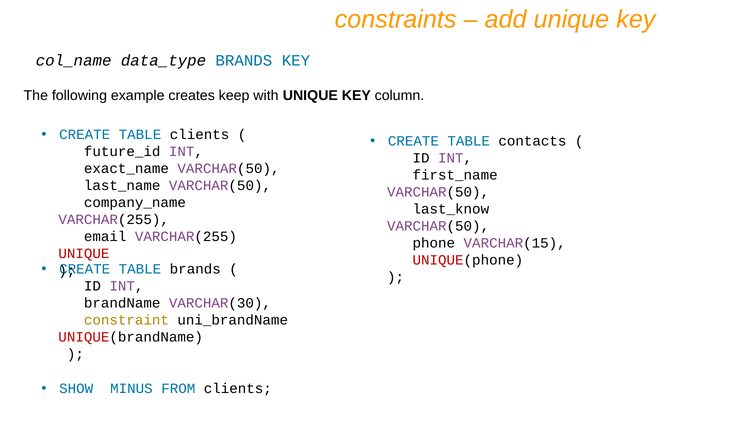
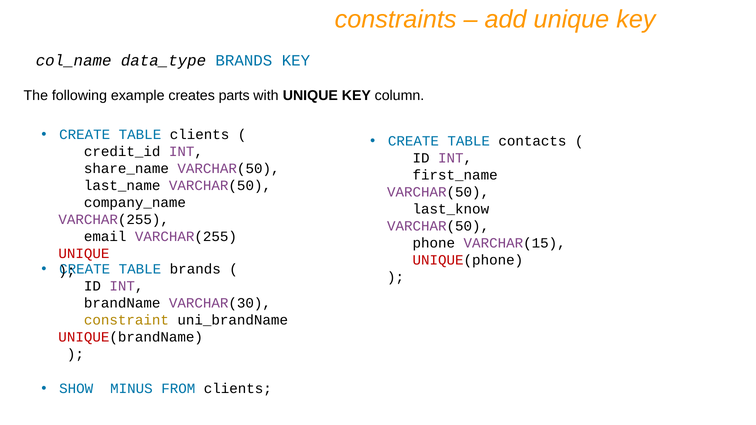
keep: keep -> parts (234, 95)
future_id: future_id -> credit_id (122, 152)
exact_name: exact_name -> share_name (126, 169)
